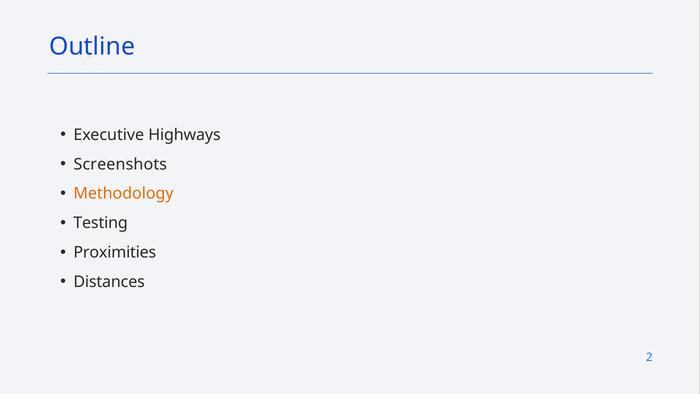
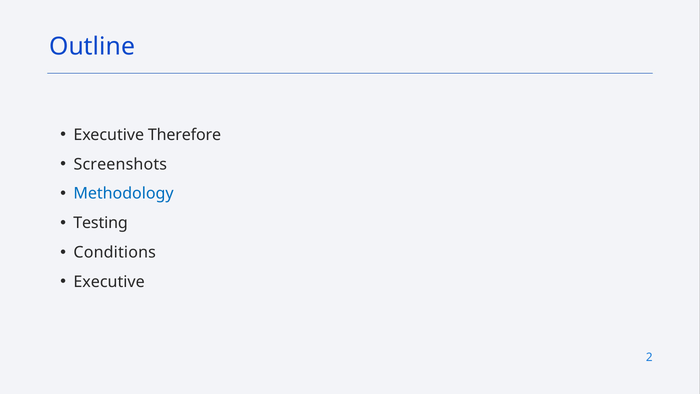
Highways: Highways -> Therefore (185, 135)
Methodology colour: orange -> blue (124, 194)
Proximities: Proximities -> Conditions (115, 252)
Distances: Distances -> Executive (109, 282)
